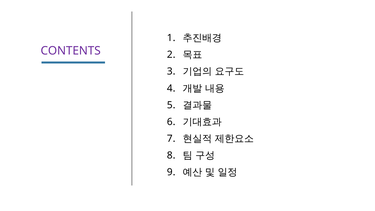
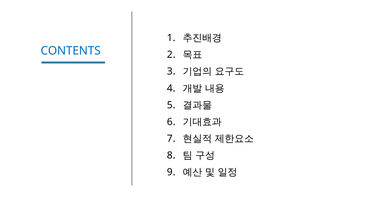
CONTENTS colour: purple -> blue (71, 51)
